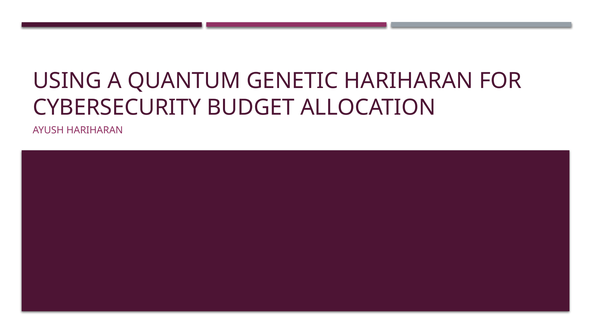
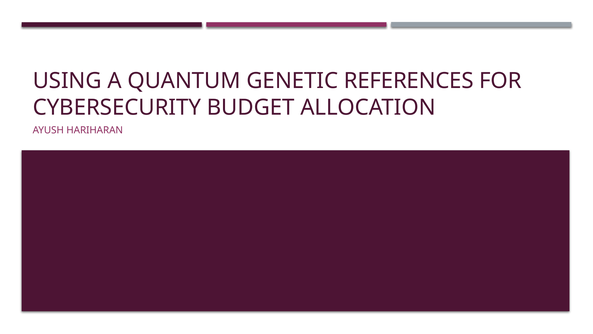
GENETIC HARIHARAN: HARIHARAN -> REFERENCES (409, 81)
